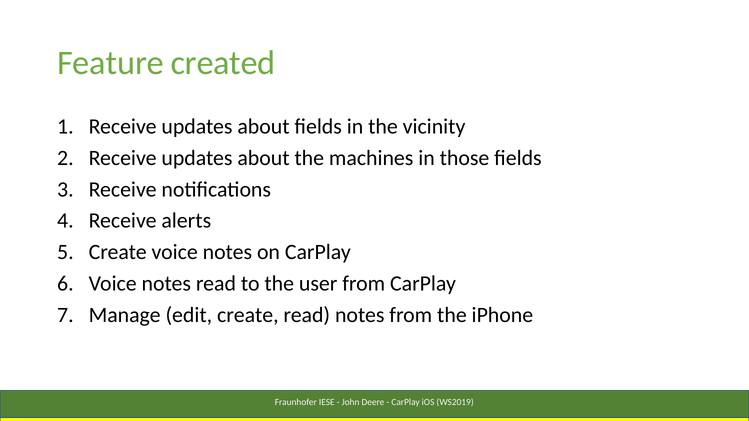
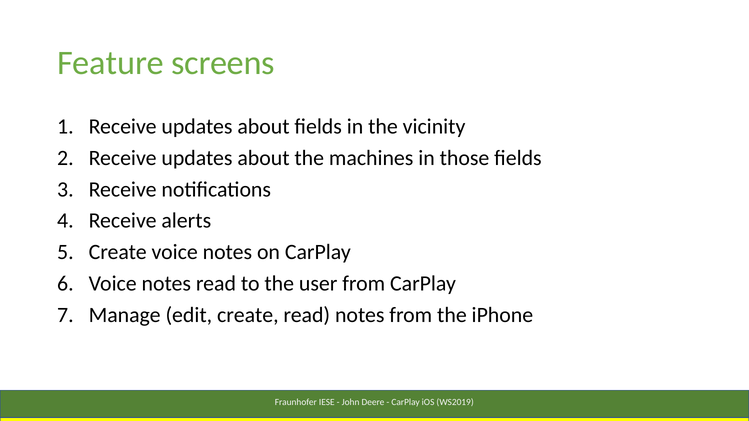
created: created -> screens (223, 63)
